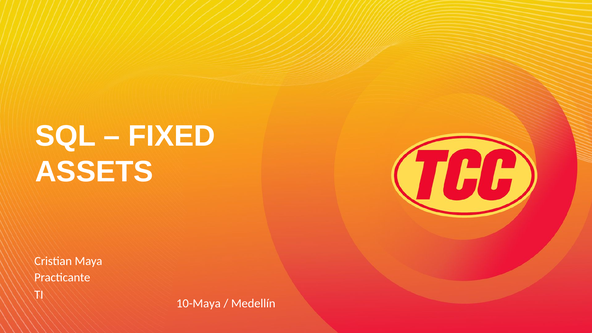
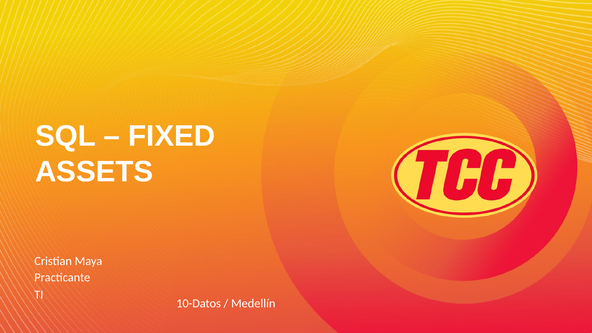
10-Maya: 10-Maya -> 10-Datos (199, 303)
